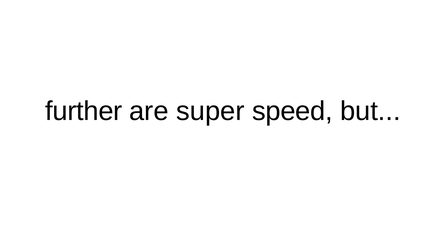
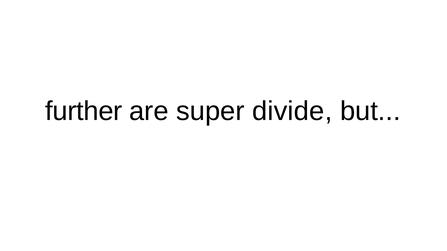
speed: speed -> divide (292, 111)
